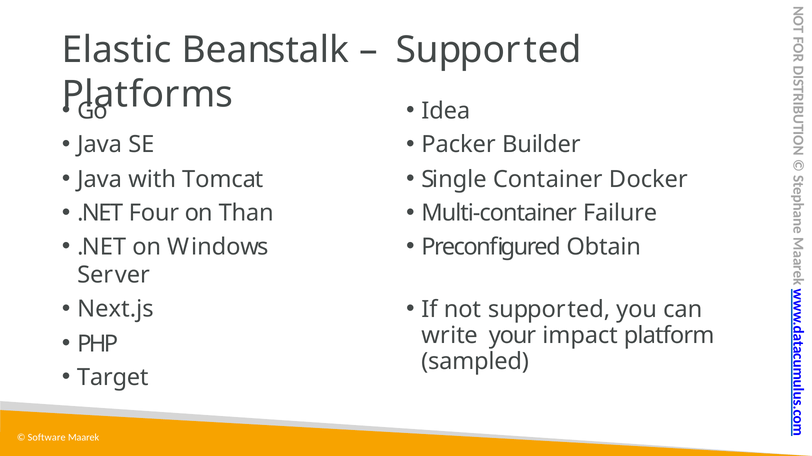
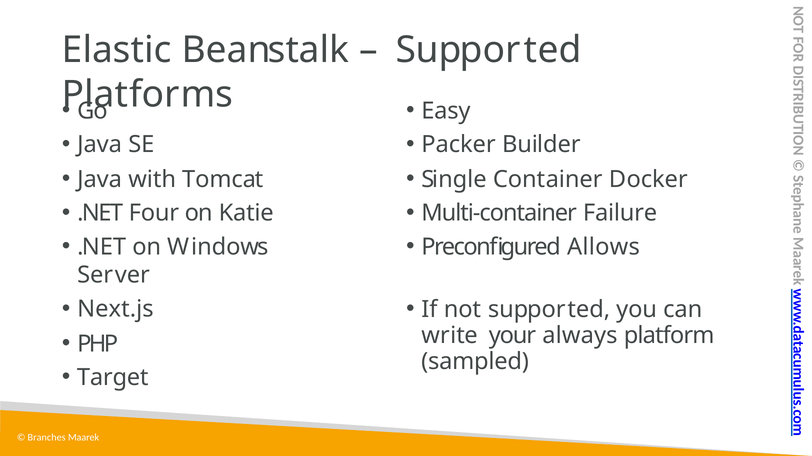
Idea: Idea -> Easy (446, 111)
Than: Than -> Katie (246, 213)
Obtain: Obtain -> Allows (603, 247)
impact: impact -> always (580, 336)
Software: Software -> Branches (47, 438)
